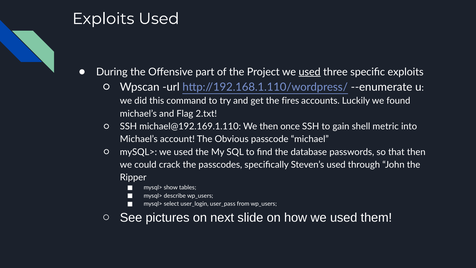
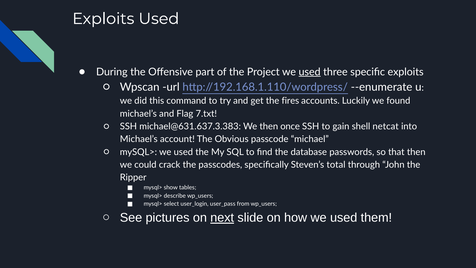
2.txt: 2.txt -> 7.txt (206, 114)
michael@192.169.1.110: michael@192.169.1.110 -> michael@631.637.3.383 (190, 126)
metric: metric -> netcat (386, 126)
Steven’s used: used -> total (336, 165)
next underline: none -> present (222, 218)
